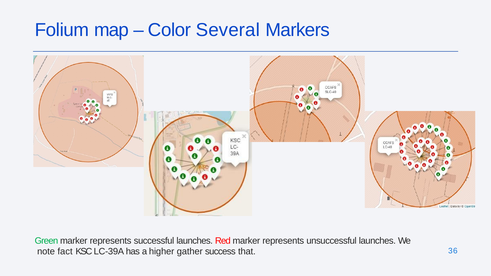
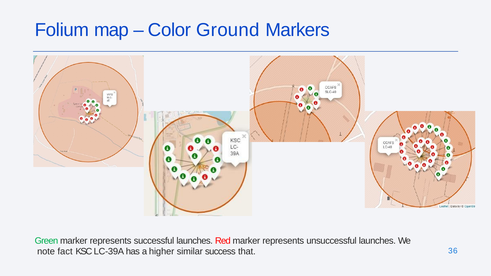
Several: Several -> Ground (228, 30)
gather: gather -> similar (190, 252)
